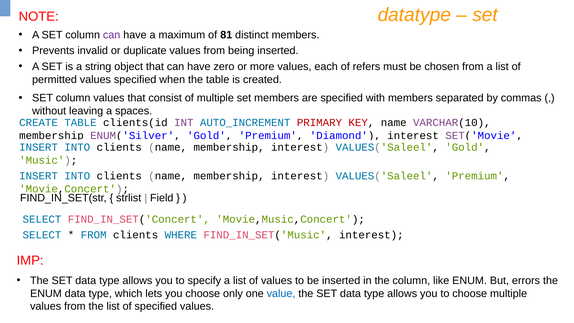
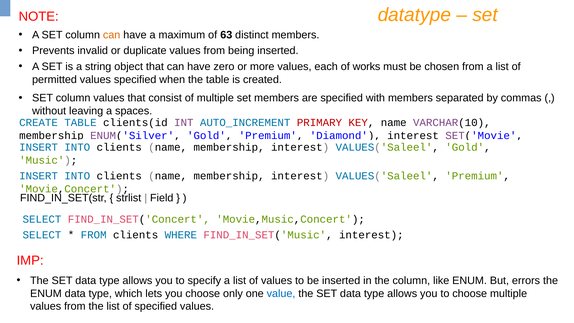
can colour: purple -> orange (112, 35)
81: 81 -> 63 (226, 35)
refers: refers -> works (367, 67)
